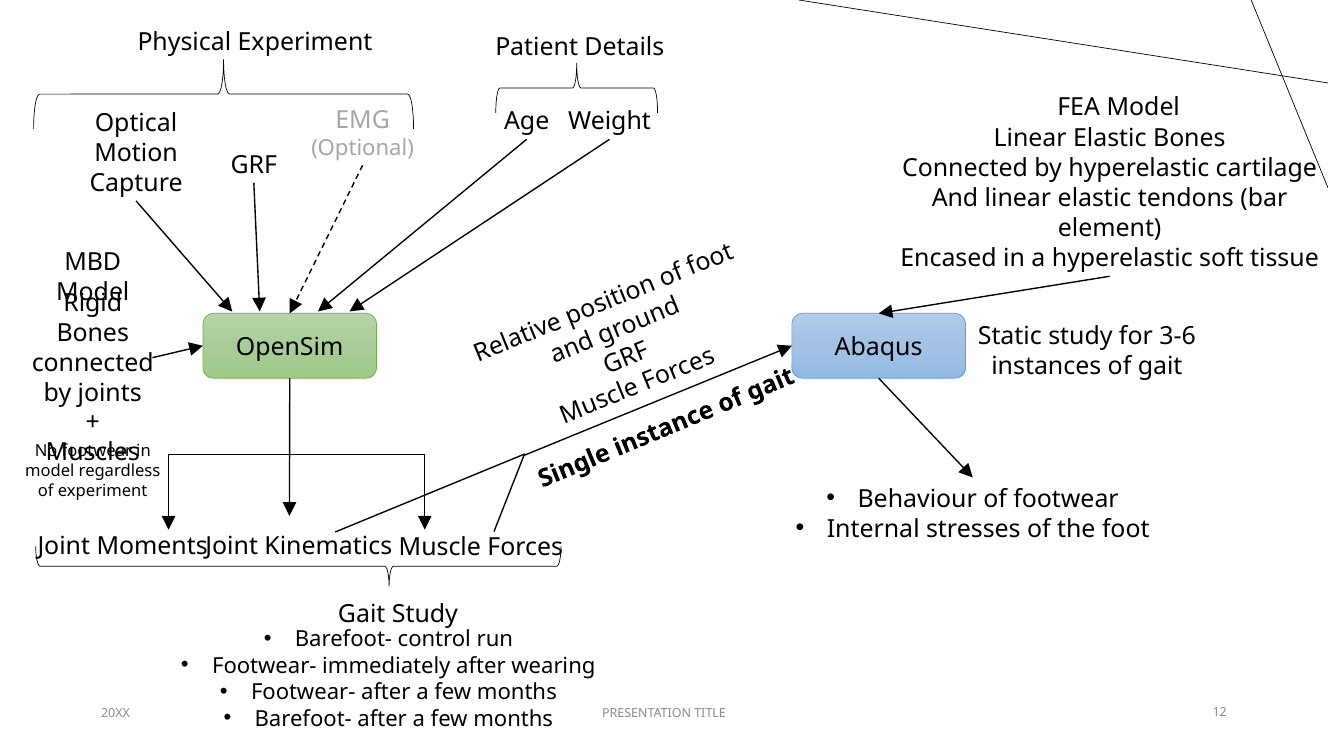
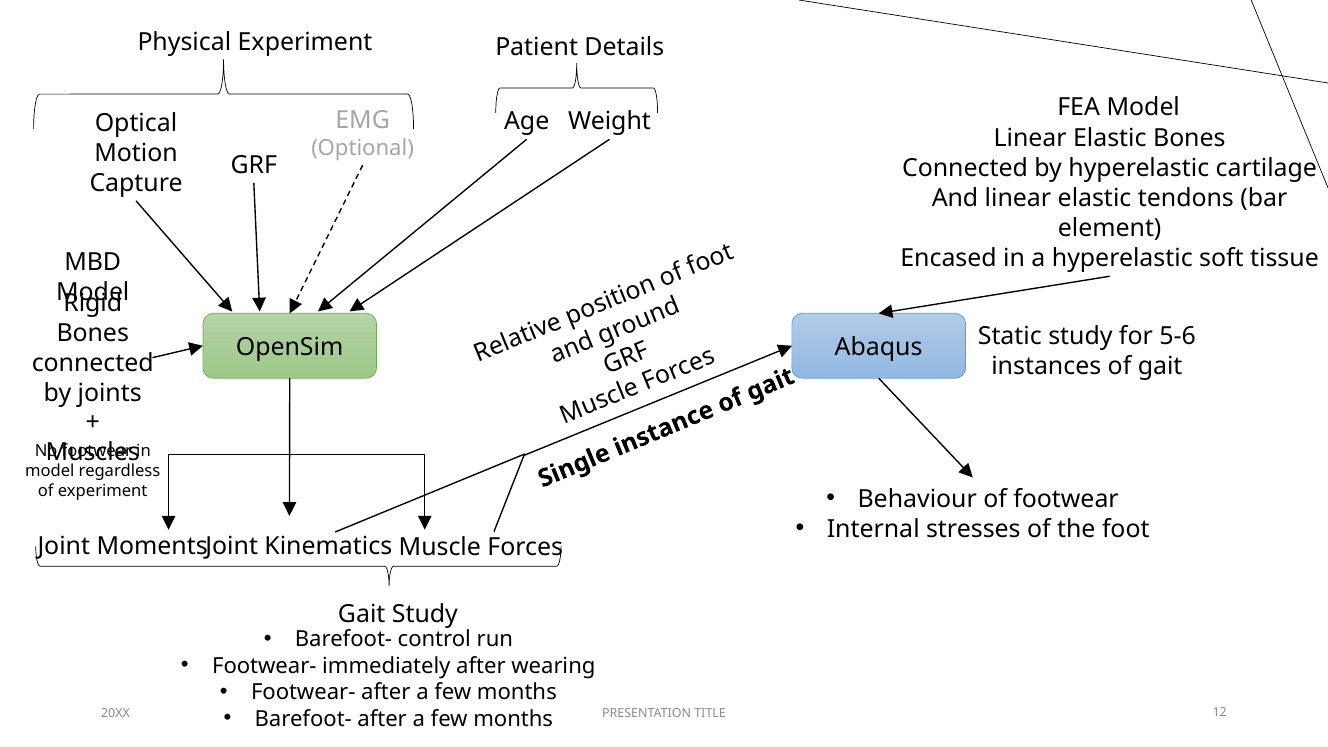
3-6: 3-6 -> 5-6 (1178, 337)
